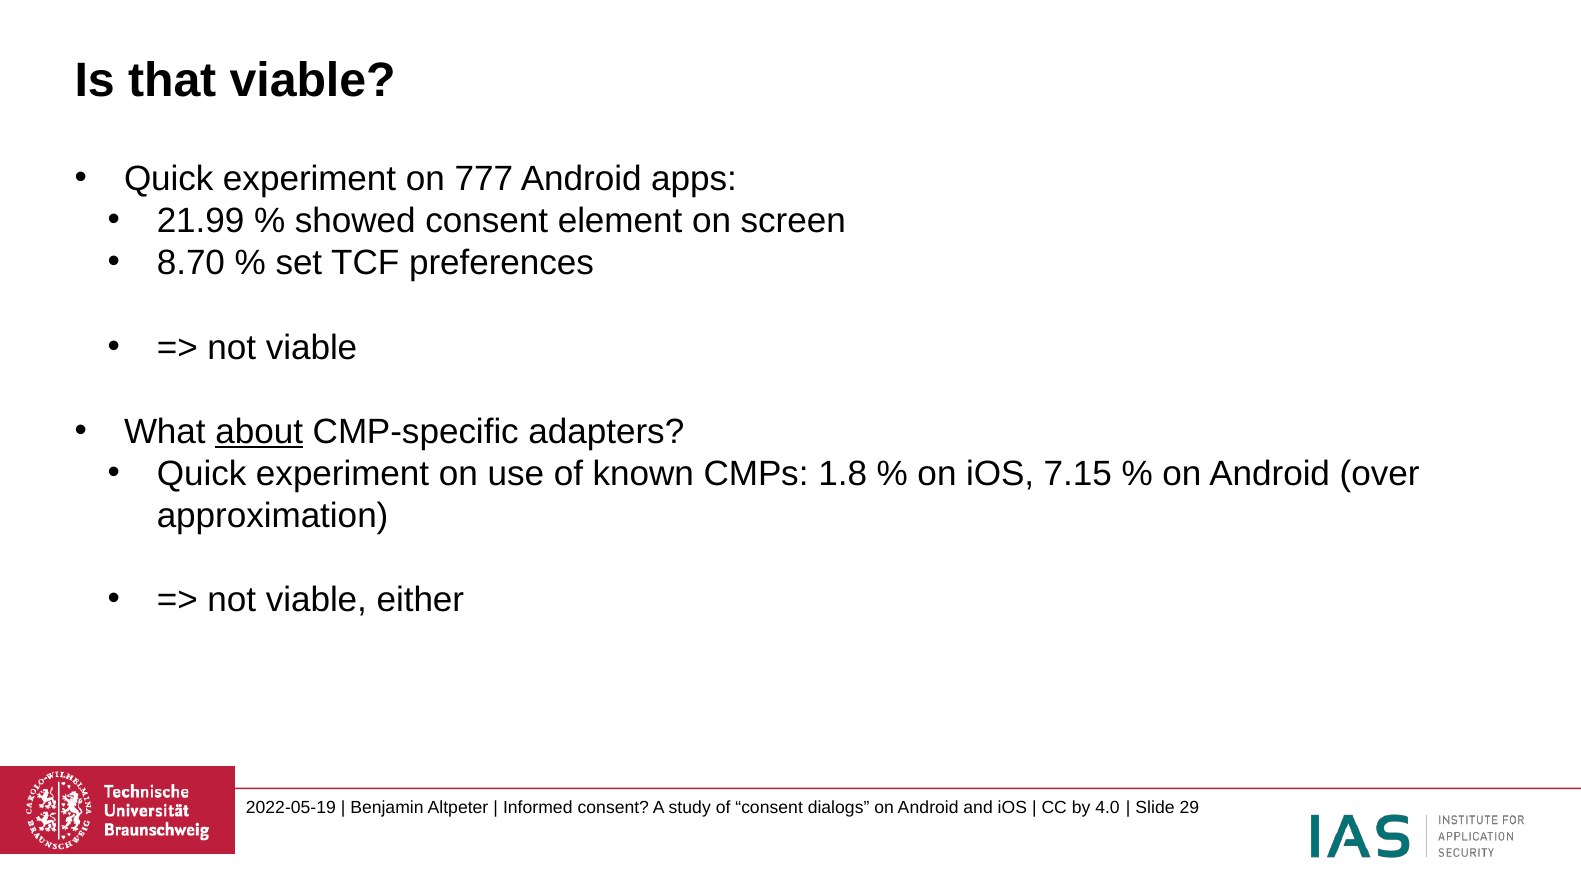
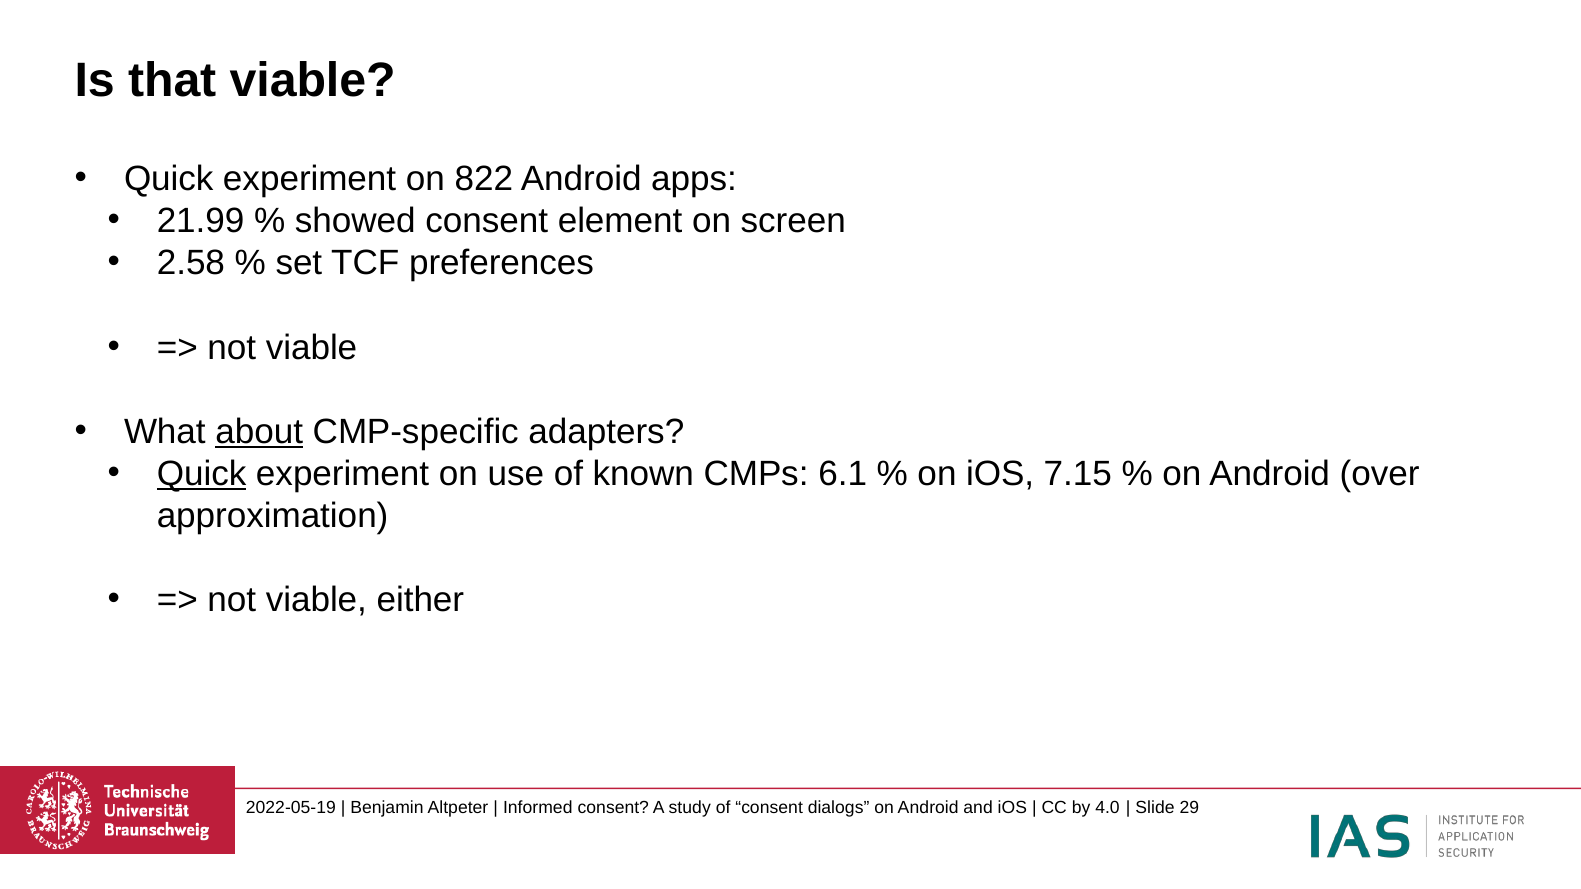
777: 777 -> 822 (484, 179)
8.70: 8.70 -> 2.58 (191, 263)
Quick underline: none -> present (202, 474)
1.8: 1.8 -> 6.1 (843, 474)
